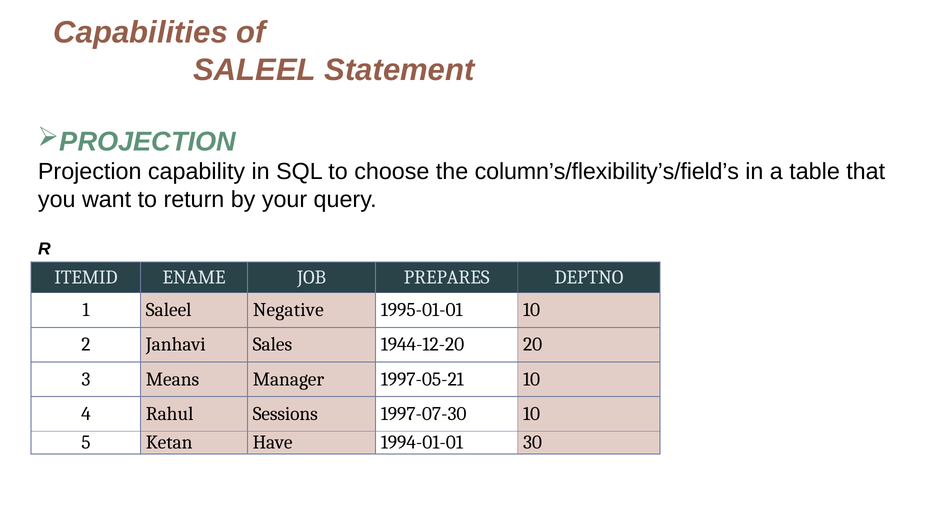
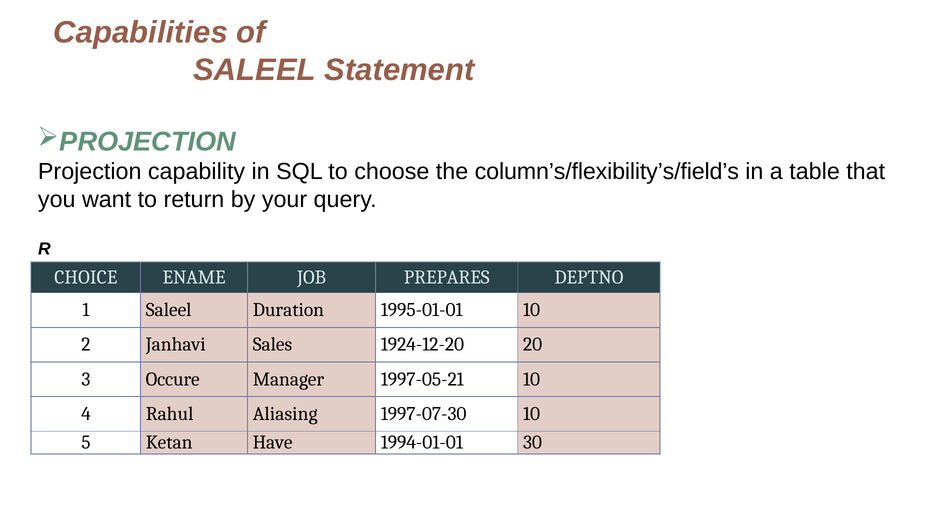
ITEMID: ITEMID -> CHOICE (86, 277)
Negative: Negative -> Duration (288, 310)
1944-12-20: 1944-12-20 -> 1924-12-20 (422, 345)
Means: Means -> Occure (173, 379)
Sessions: Sessions -> Aliasing (285, 414)
